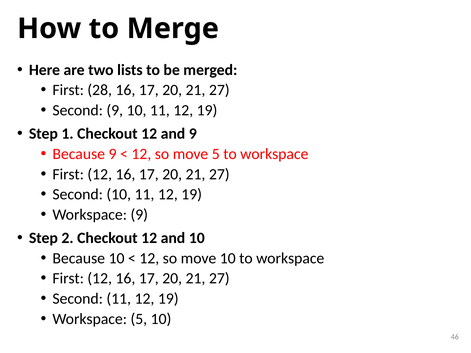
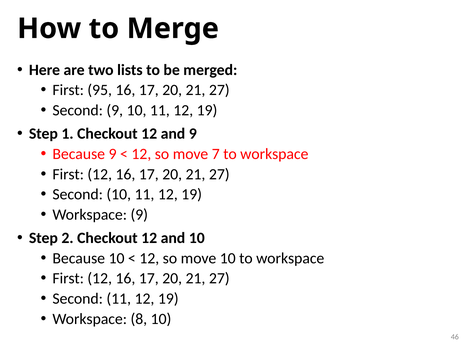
28: 28 -> 95 (100, 90)
move 5: 5 -> 7 (216, 154)
Workspace 5: 5 -> 8 (139, 319)
